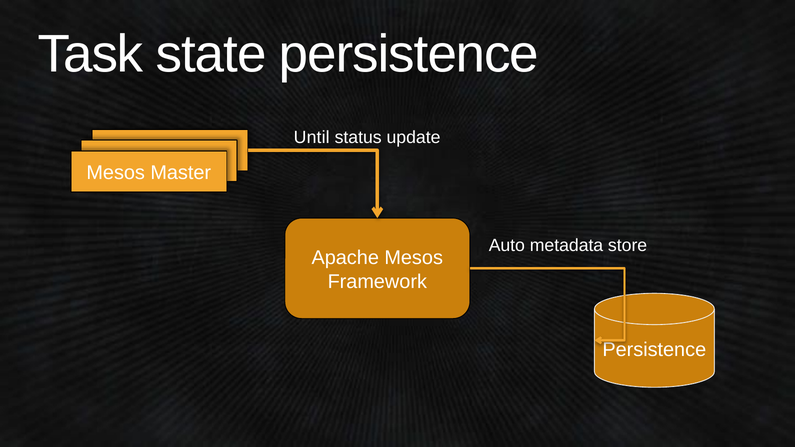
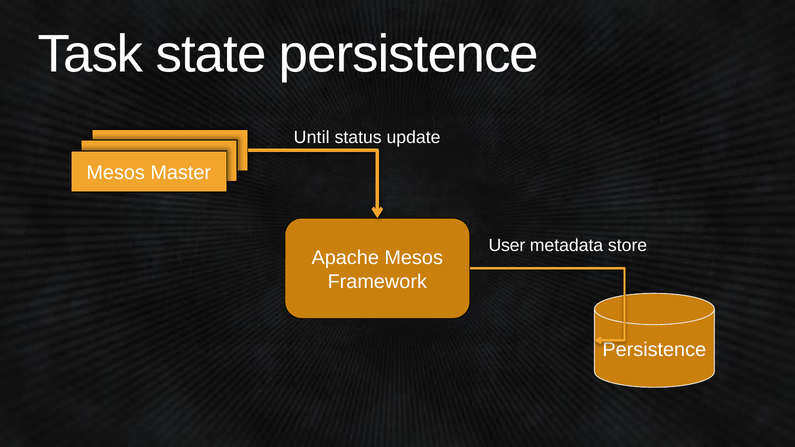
Auto: Auto -> User (507, 246)
